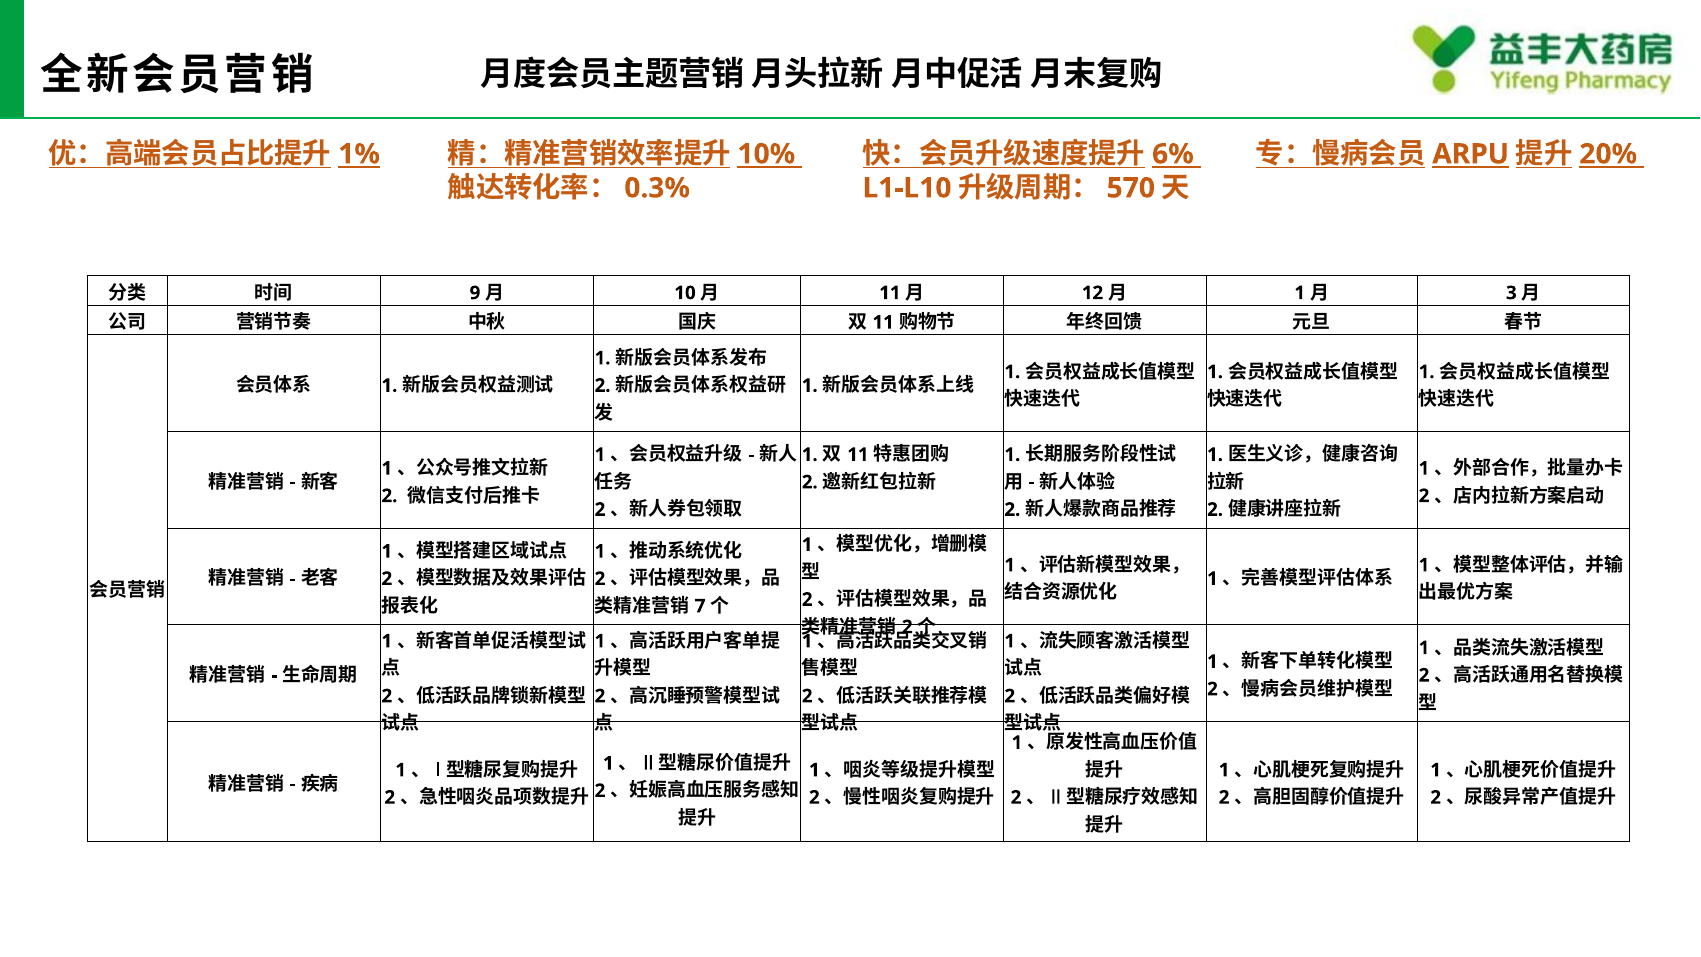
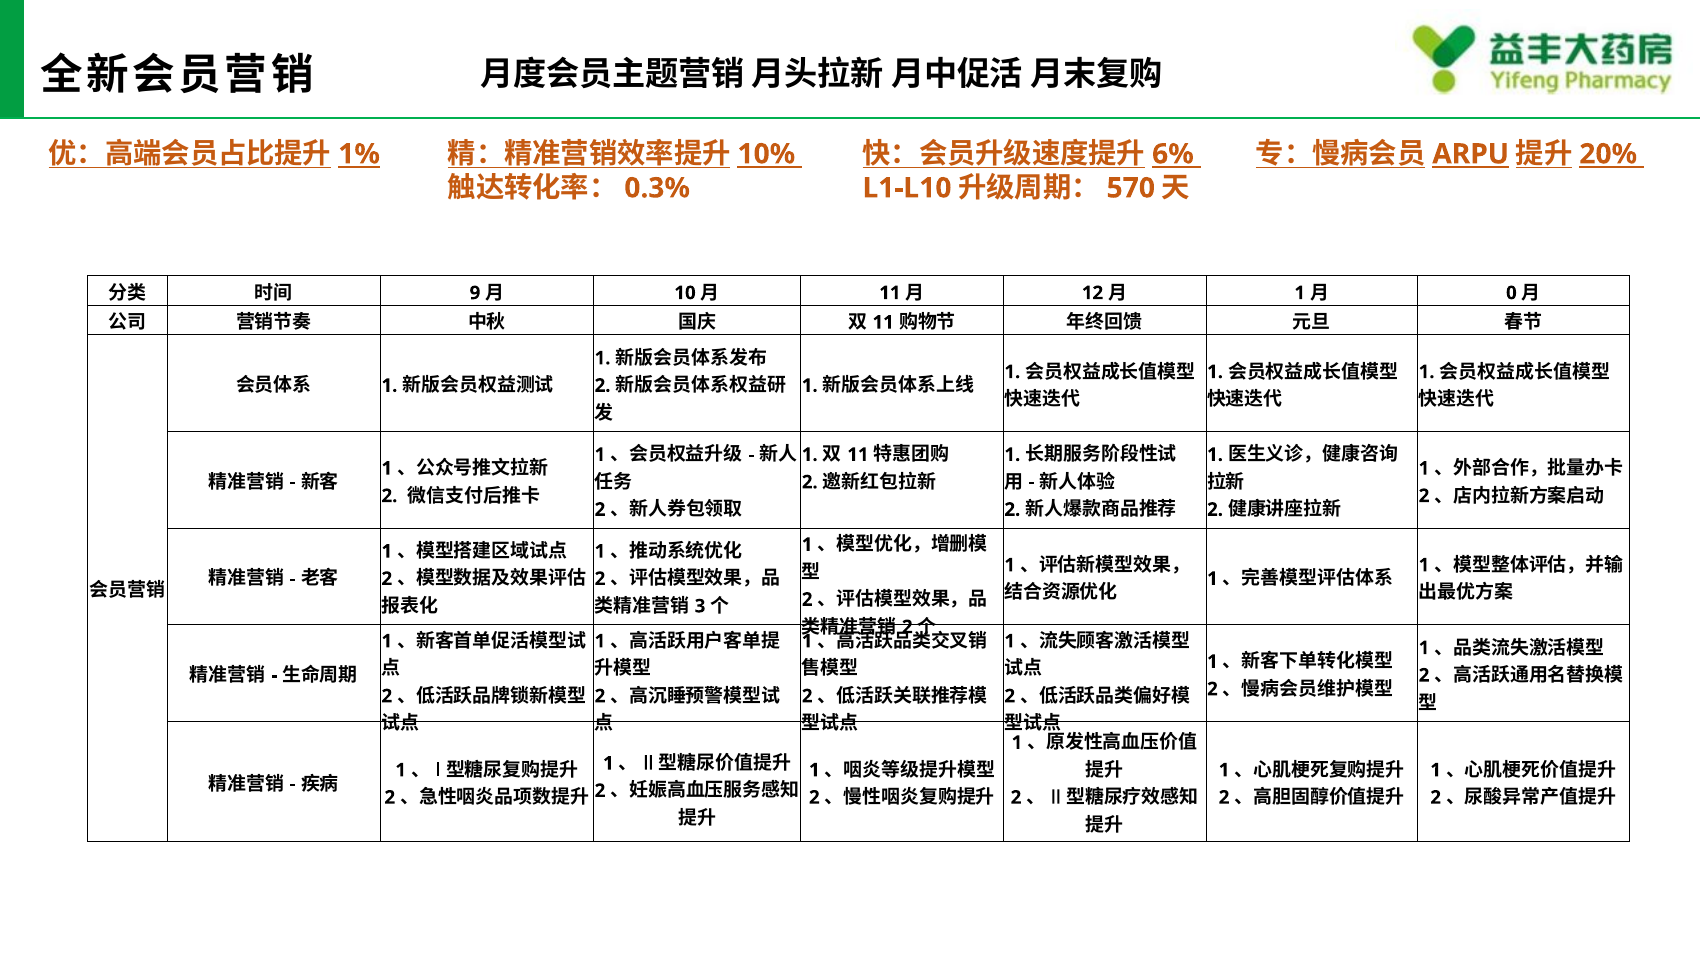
3: 3 -> 0 (1511, 293)
7: 7 -> 3 (700, 606)
